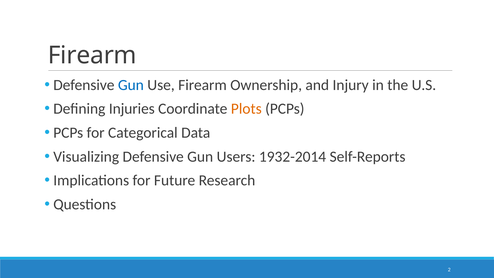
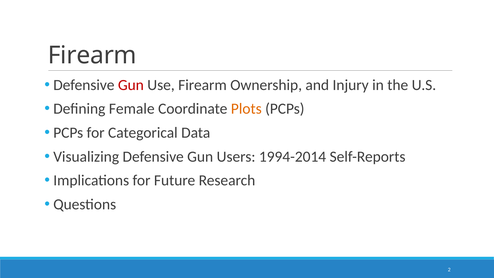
Gun colour: blue -> red (131, 85)
Injuries: Injuries -> Female (132, 109)
1932-2014: 1932-2014 -> 1994-2014 (293, 157)
